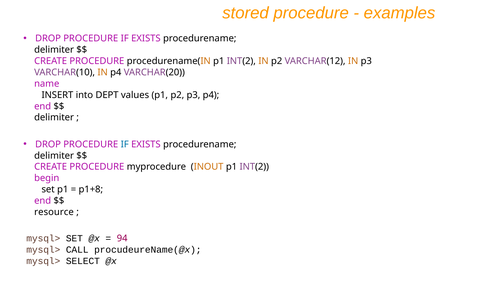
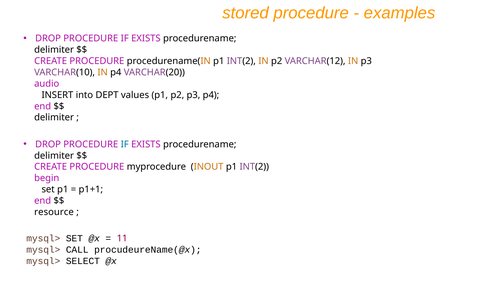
name: name -> audio (47, 84)
p1+8: p1+8 -> p1+1 (91, 190)
94: 94 -> 11 (122, 239)
